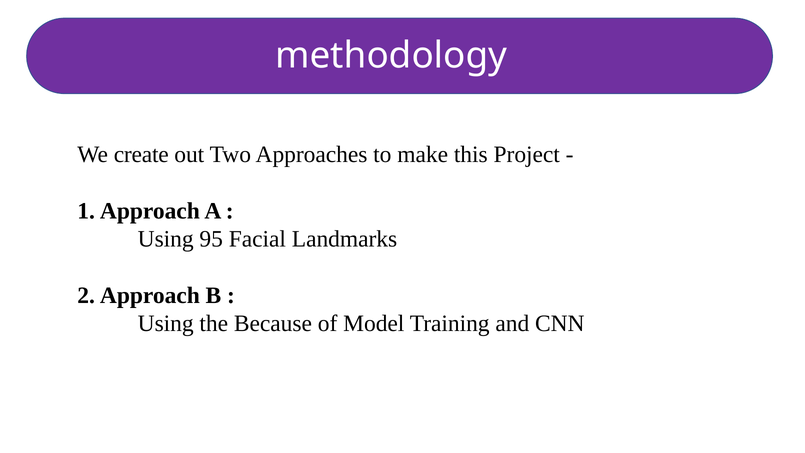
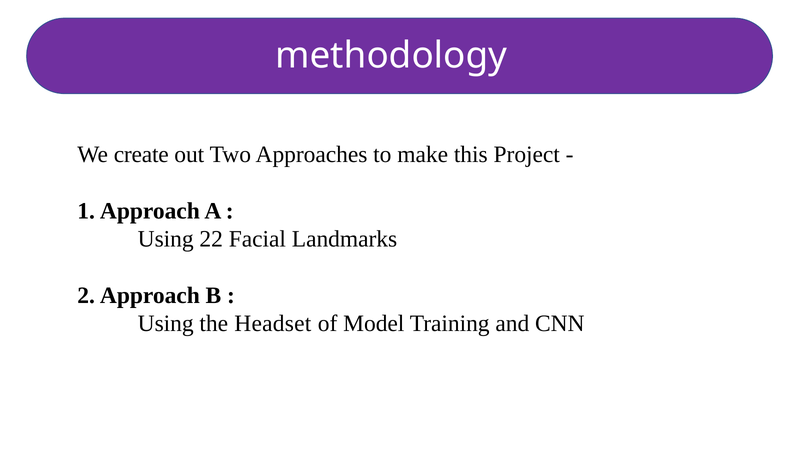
95: 95 -> 22 (211, 239)
Because: Because -> Headset (273, 324)
